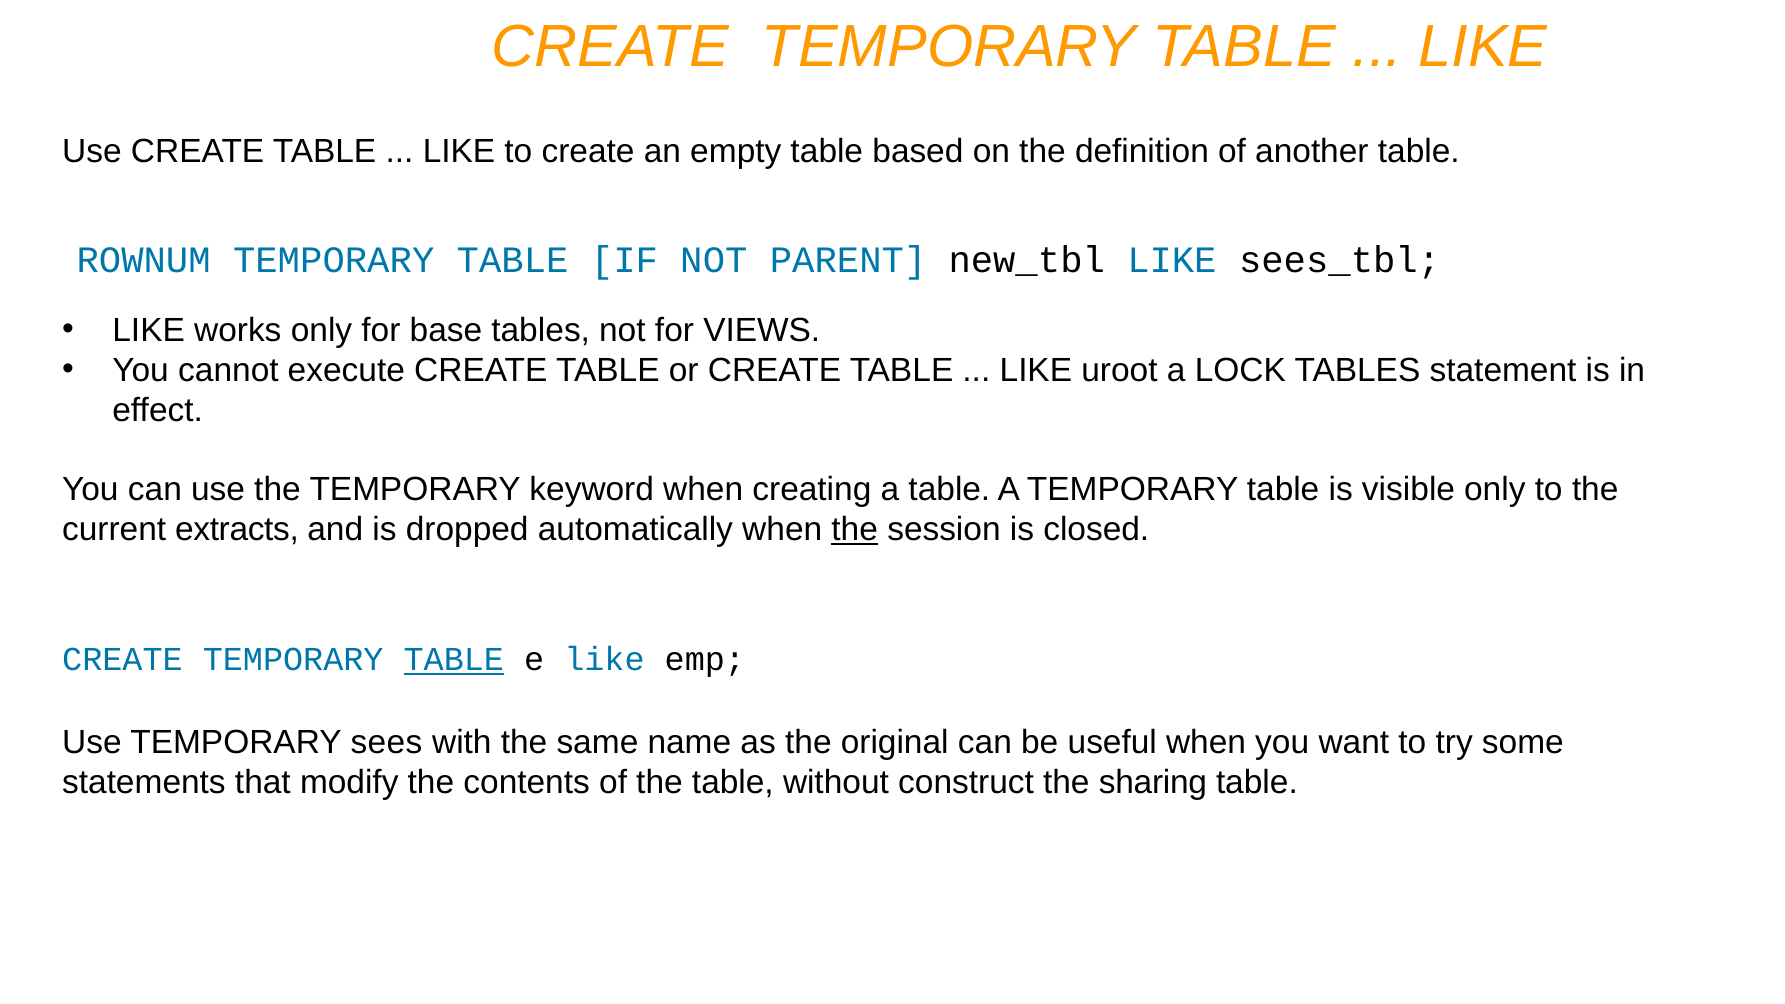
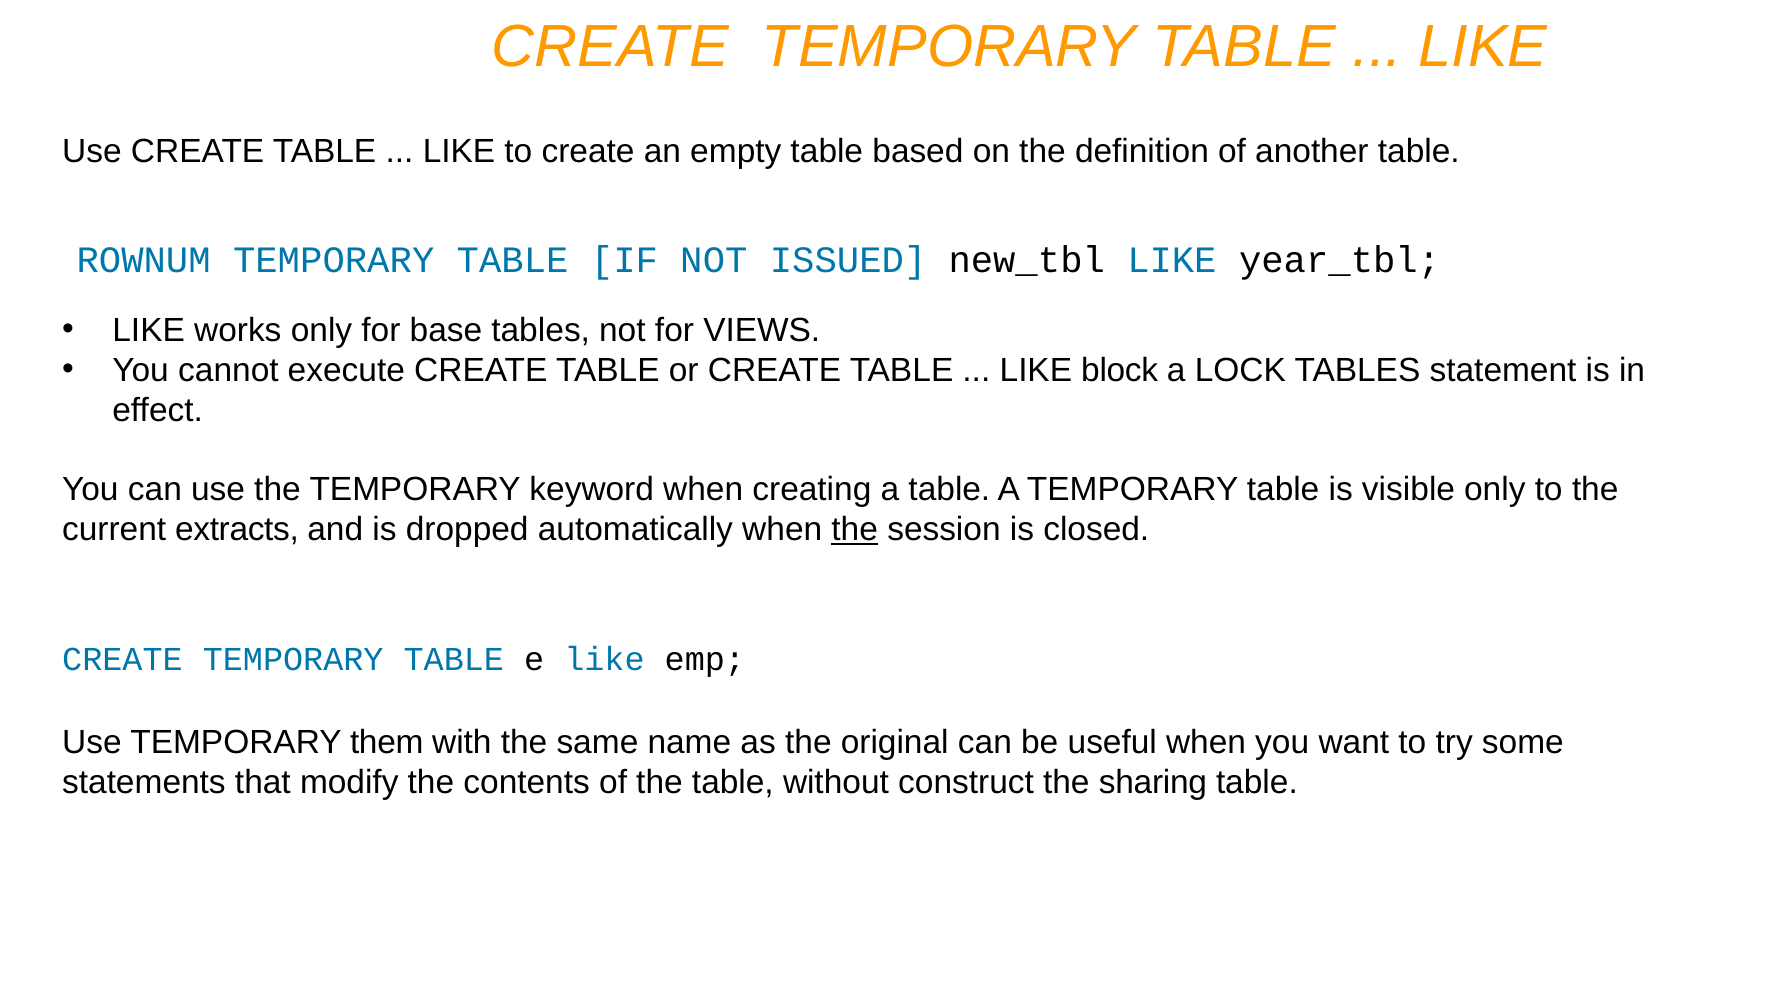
PARENT: PARENT -> ISSUED (848, 260)
sees_tbl: sees_tbl -> year_tbl (1340, 260)
uroot: uroot -> block (1120, 370)
TABLE underline: present -> none (454, 660)
sees: sees -> them (387, 742)
